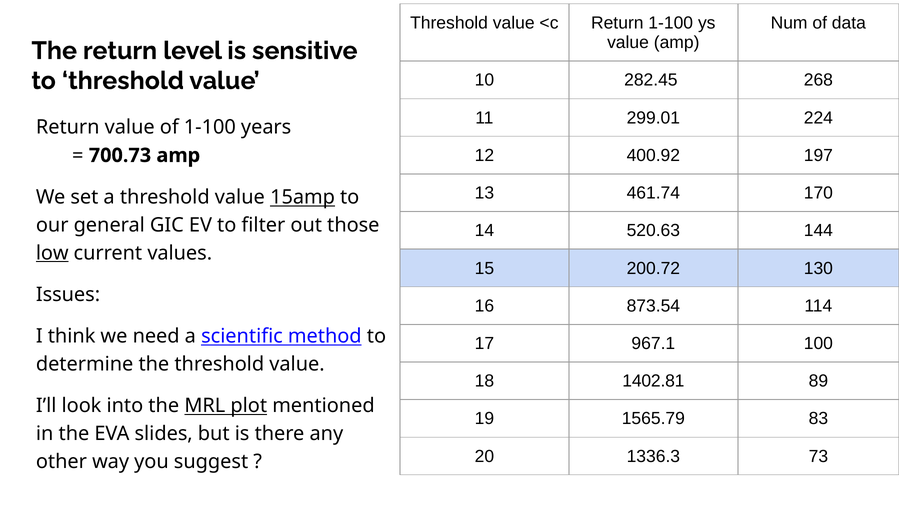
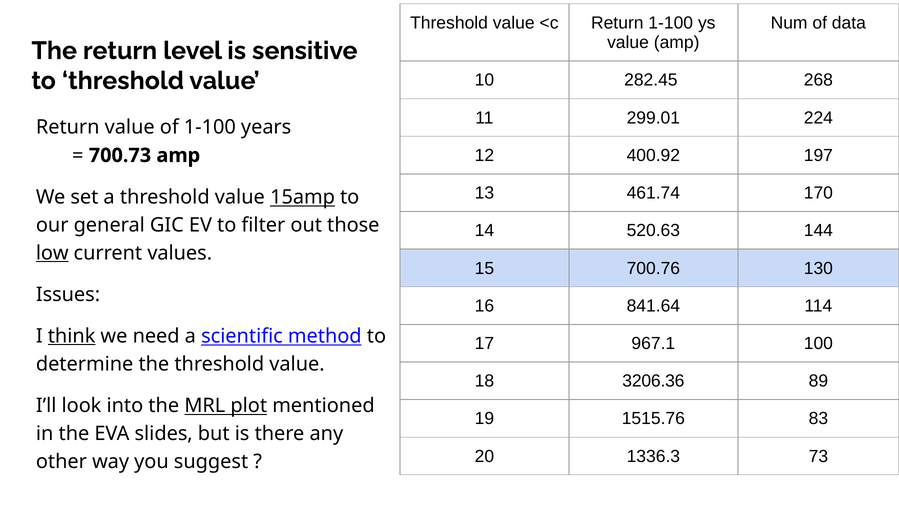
200.72: 200.72 -> 700.76 (653, 268)
873.54: 873.54 -> 841.64 (653, 306)
think underline: none -> present (72, 336)
1402.81: 1402.81 -> 3206.36 (653, 381)
1565.79: 1565.79 -> 1515.76 (653, 418)
